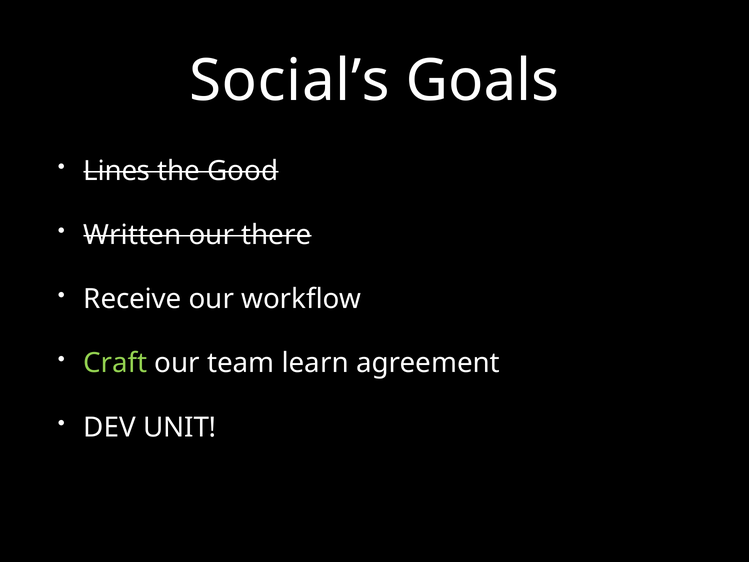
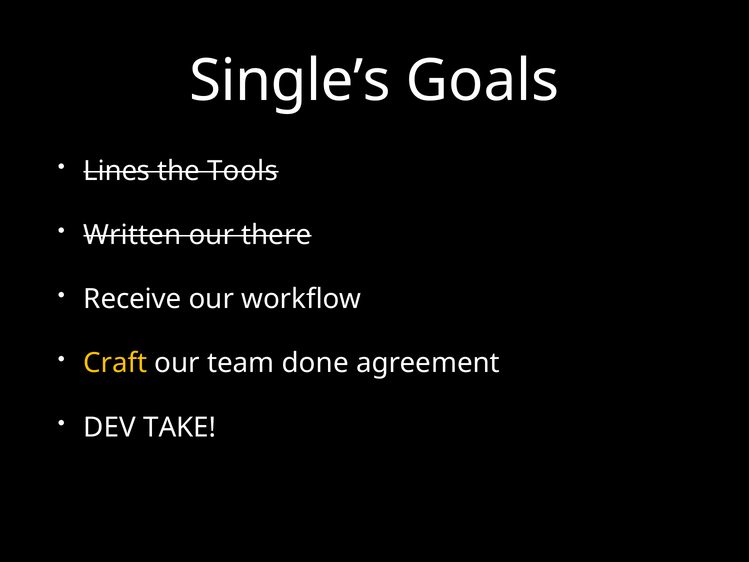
Social’s: Social’s -> Single’s (290, 81)
Good: Good -> Tools (243, 171)
Craft colour: light green -> yellow (115, 363)
learn: learn -> done (315, 363)
UNIT: UNIT -> TAKE (180, 427)
